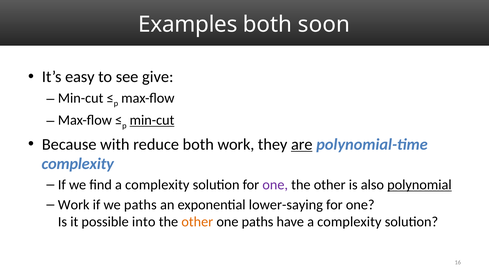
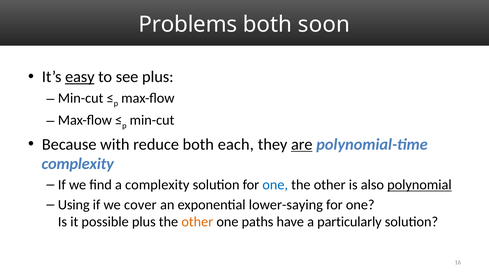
Examples: Examples -> Problems (188, 24)
easy underline: none -> present (80, 77)
see give: give -> plus (158, 77)
min-cut underline: present -> none (152, 120)
both work: work -> each (236, 144)
one colour: purple -> blue (275, 185)
Work: Work -> Using (74, 205)
we paths: paths -> cover (140, 205)
possible into: into -> plus (144, 222)
have a complexity: complexity -> particularly (349, 222)
